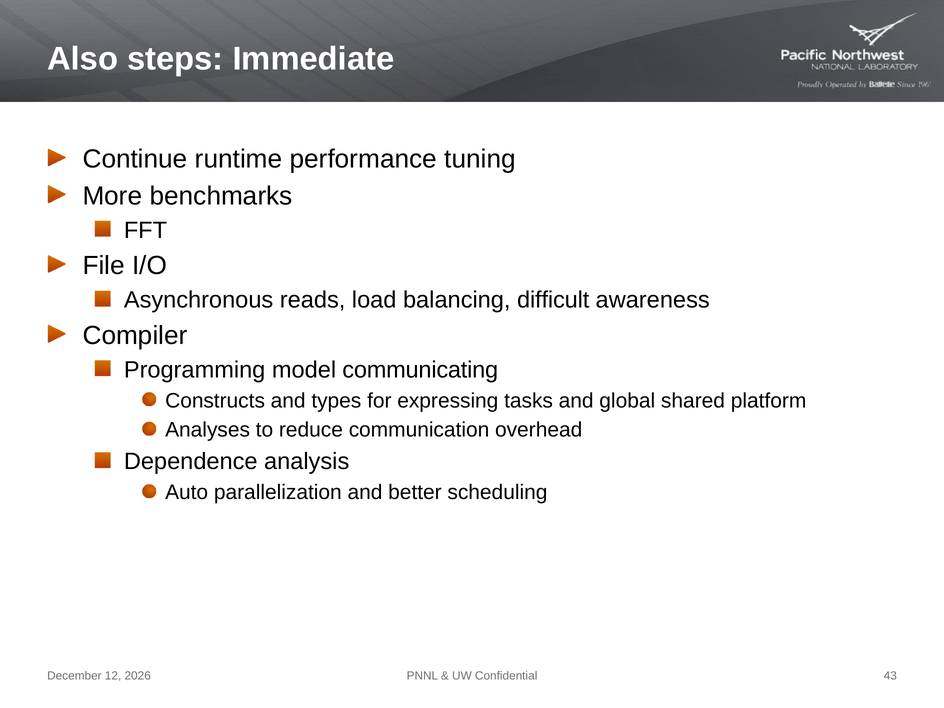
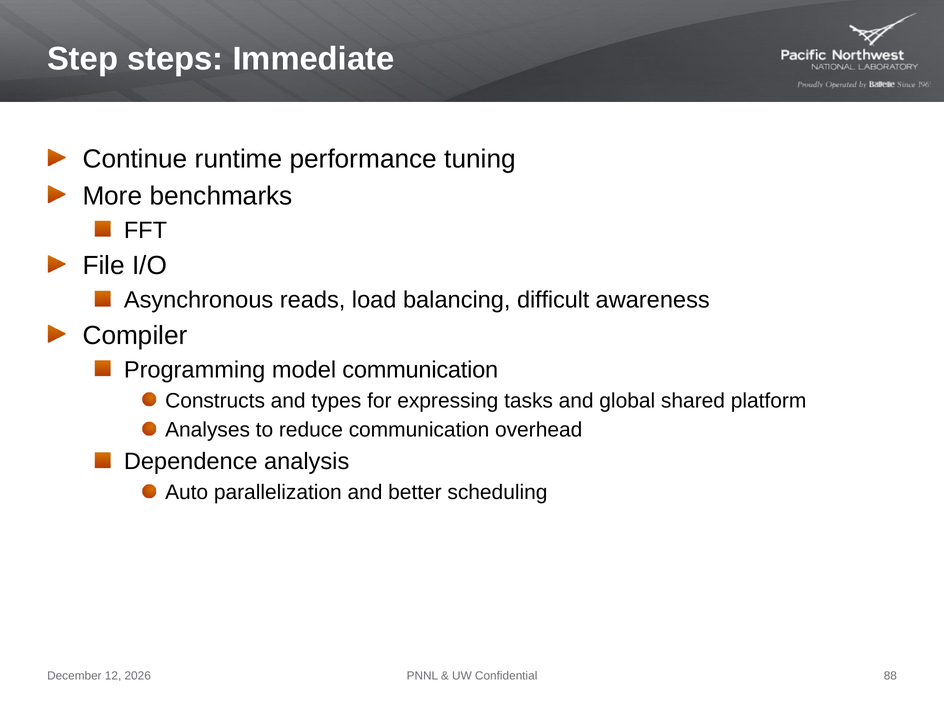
Also: Also -> Step (83, 59)
model communicating: communicating -> communication (420, 370)
43: 43 -> 88 (890, 676)
